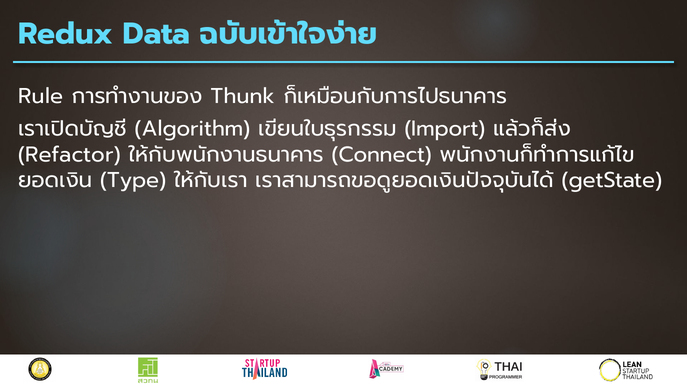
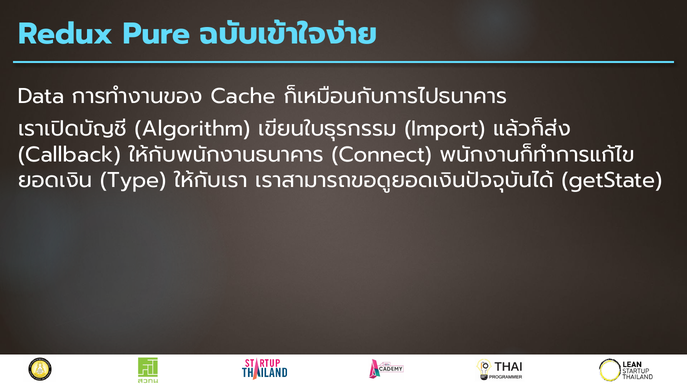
Data: Data -> Pure (157, 34)
Rule: Rule -> Data (41, 96)
Thunk: Thunk -> Cache (243, 96)
Refactor: Refactor -> Callback (69, 155)
